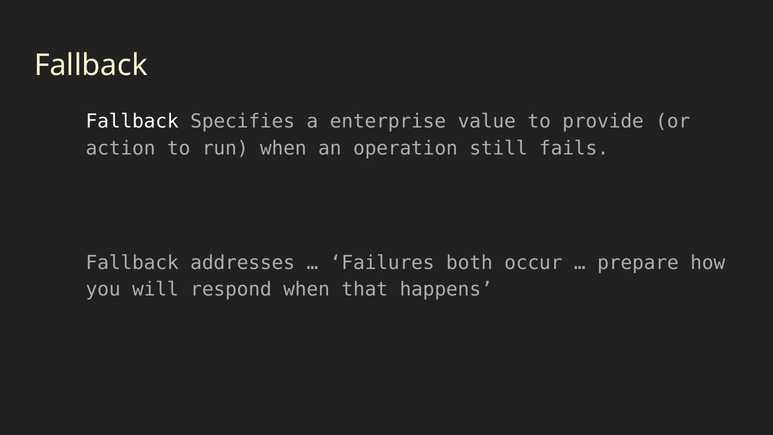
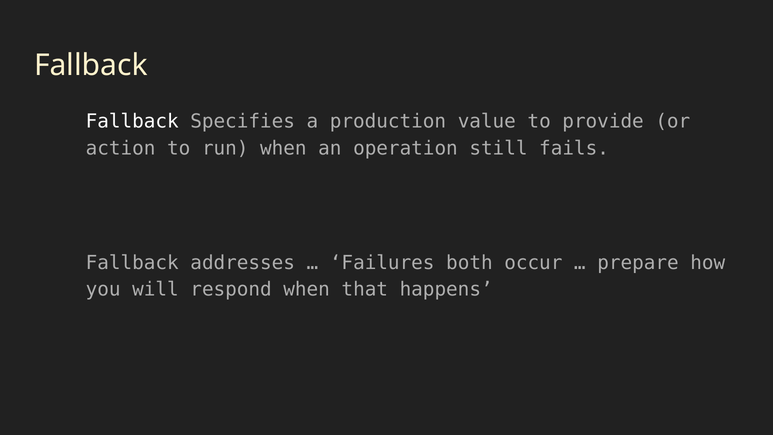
enterprise: enterprise -> production (388, 122)
